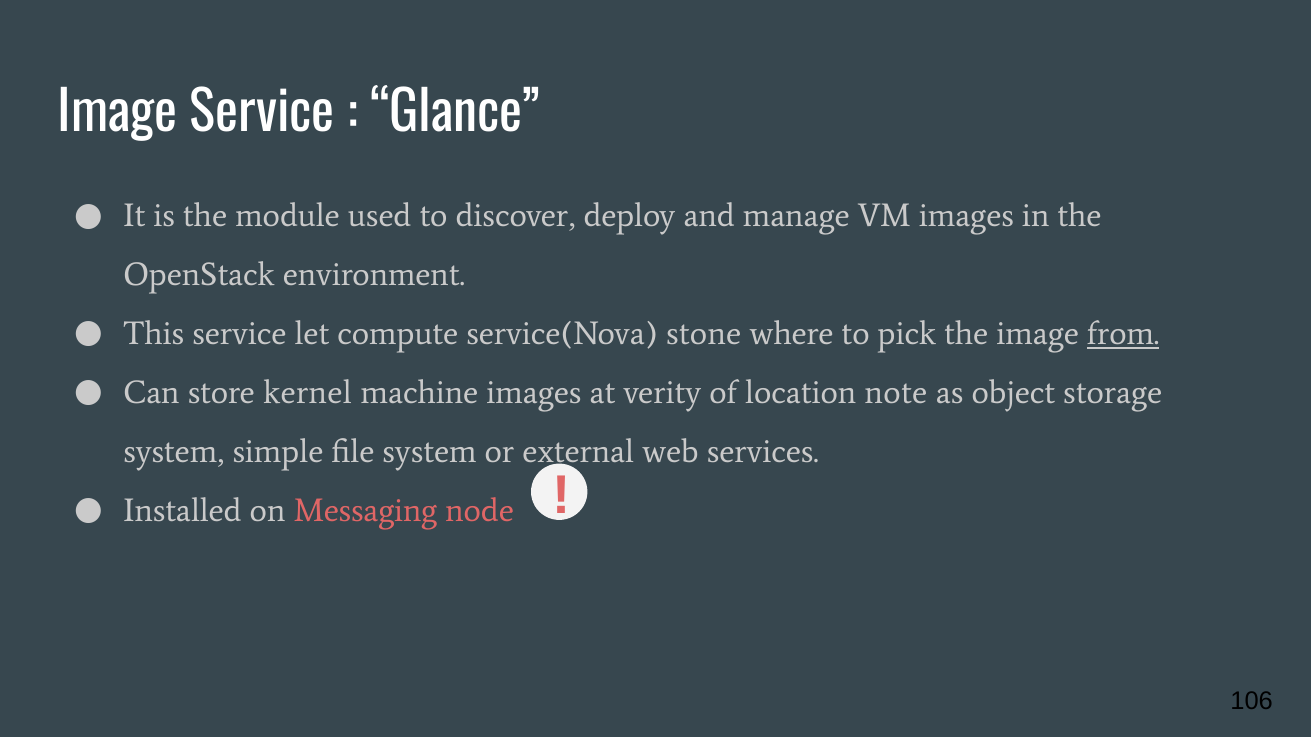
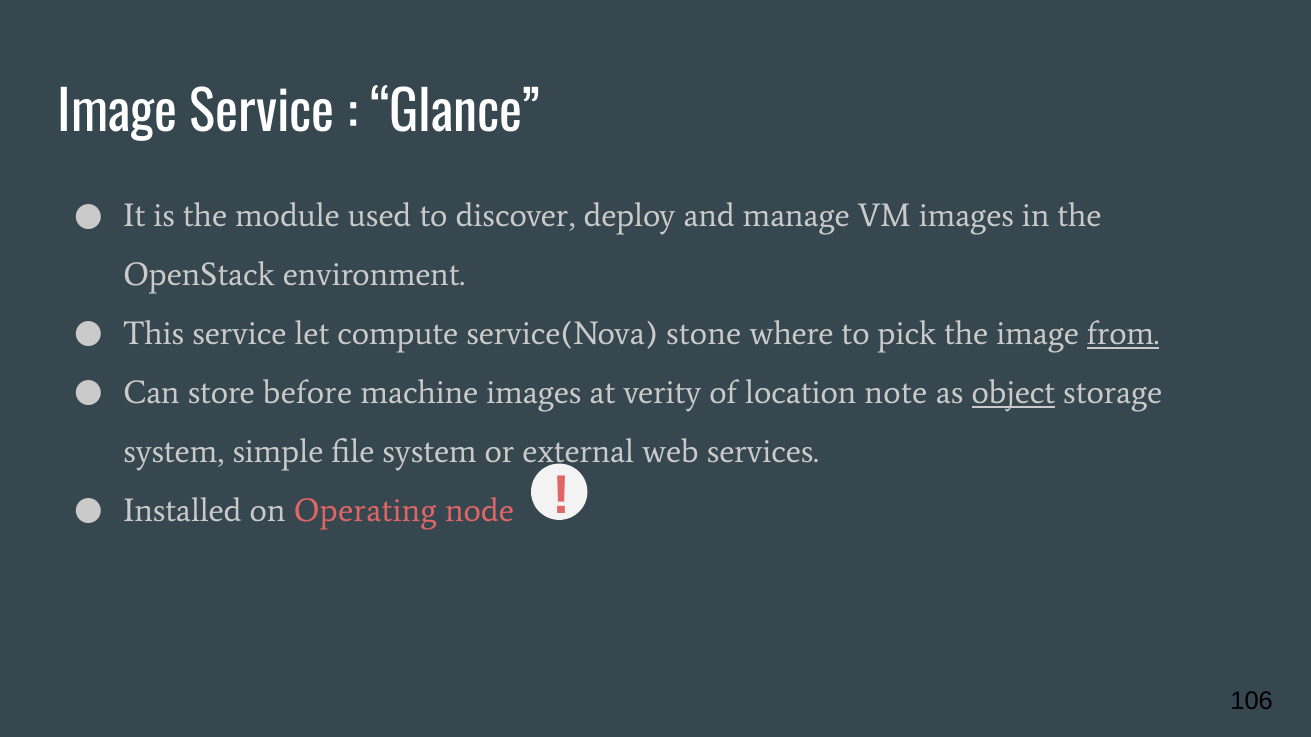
kernel: kernel -> before (308, 393)
object underline: none -> present (1013, 393)
Messaging: Messaging -> Operating (365, 511)
